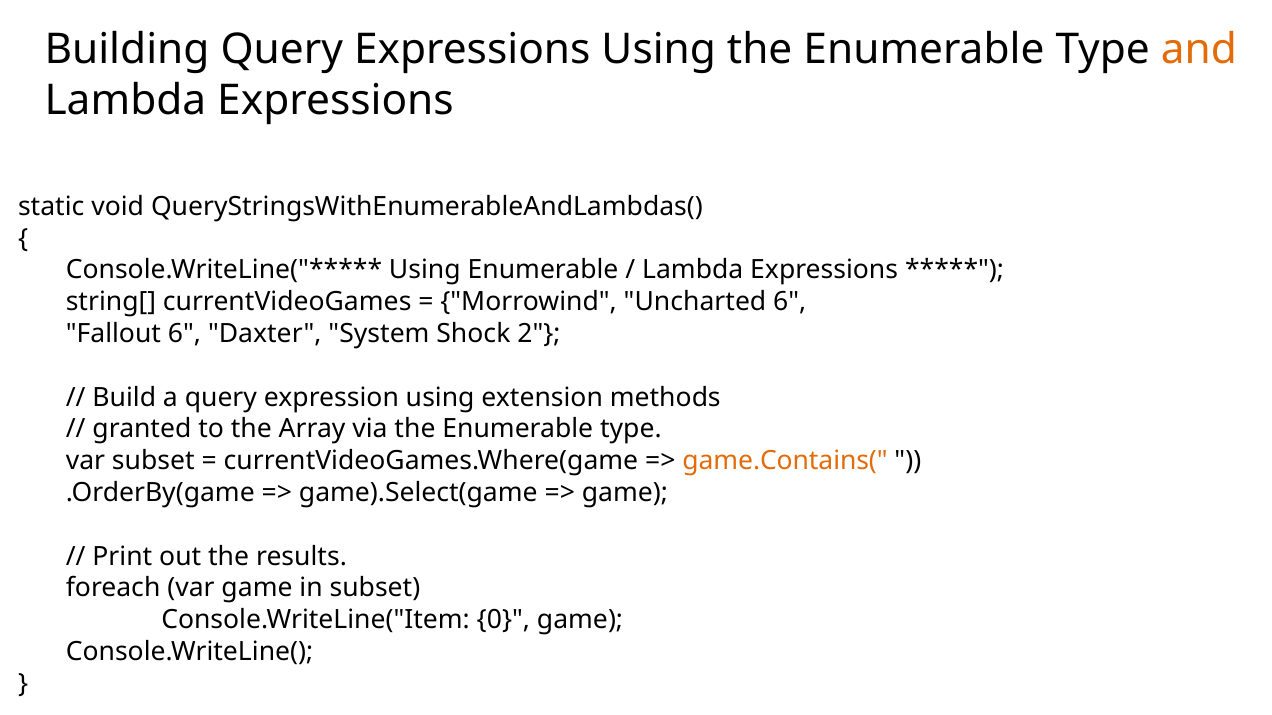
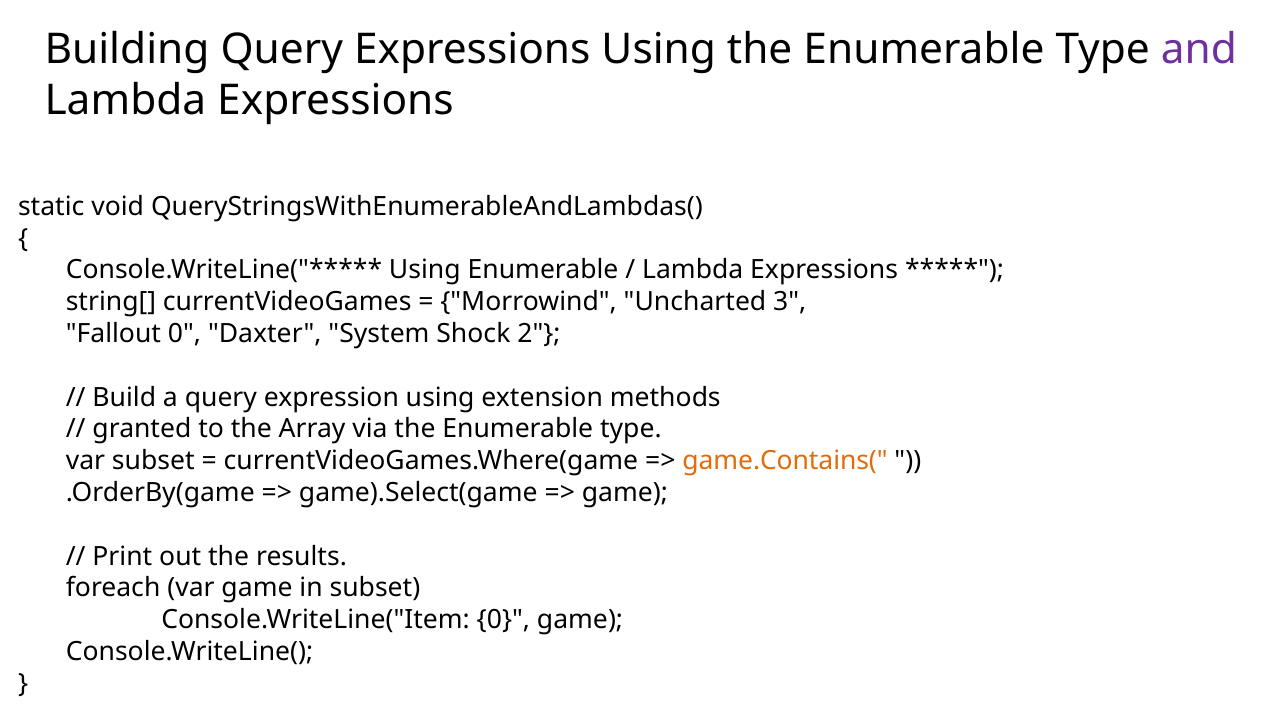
and colour: orange -> purple (1199, 50)
Uncharted 6: 6 -> 3 (790, 302)
Fallout 6: 6 -> 0 (185, 334)
